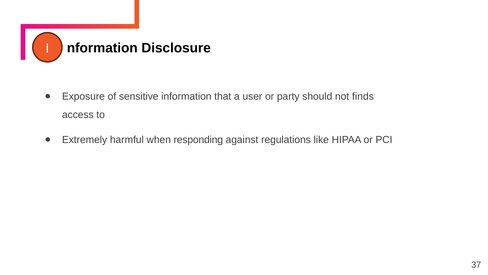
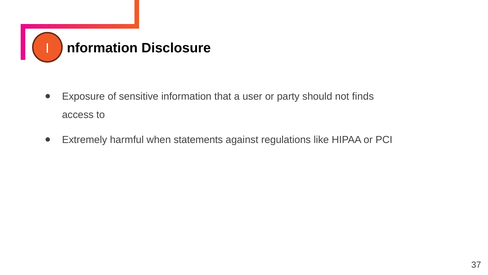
responding: responding -> statements (198, 140)
